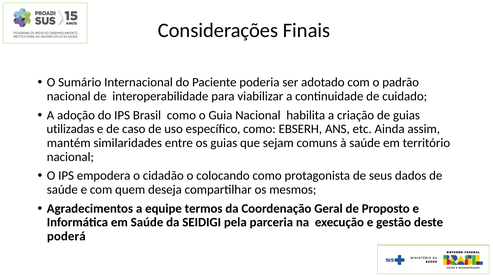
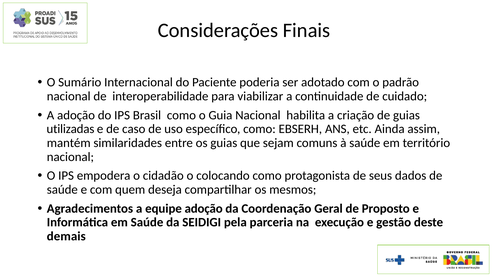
equipe termos: termos -> adoção (204, 209)
poderá: poderá -> demais (66, 237)
